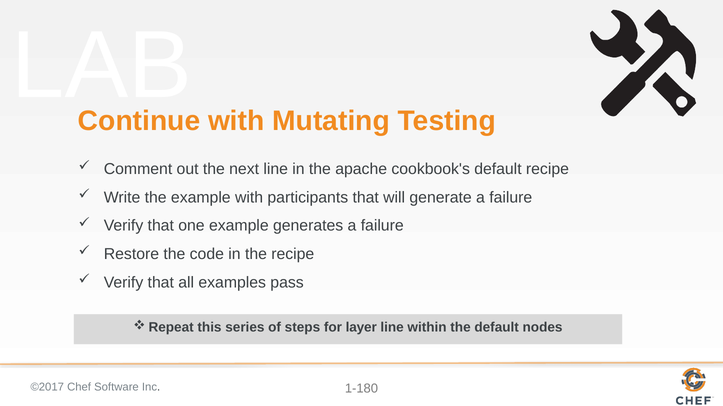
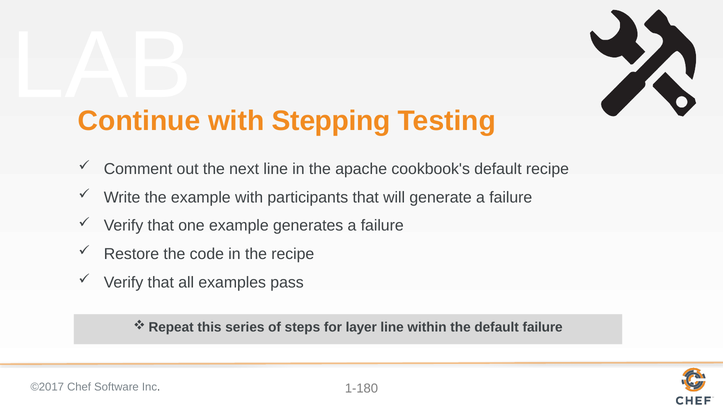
Mutating: Mutating -> Stepping (331, 121)
default nodes: nodes -> failure (543, 328)
